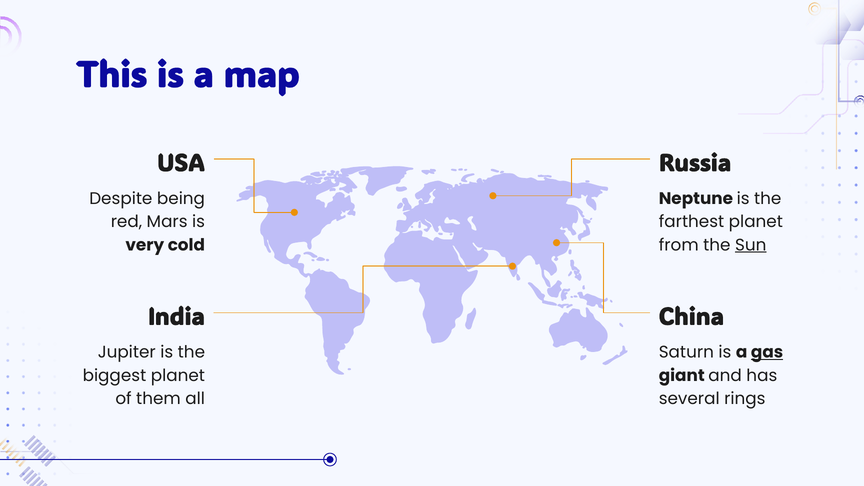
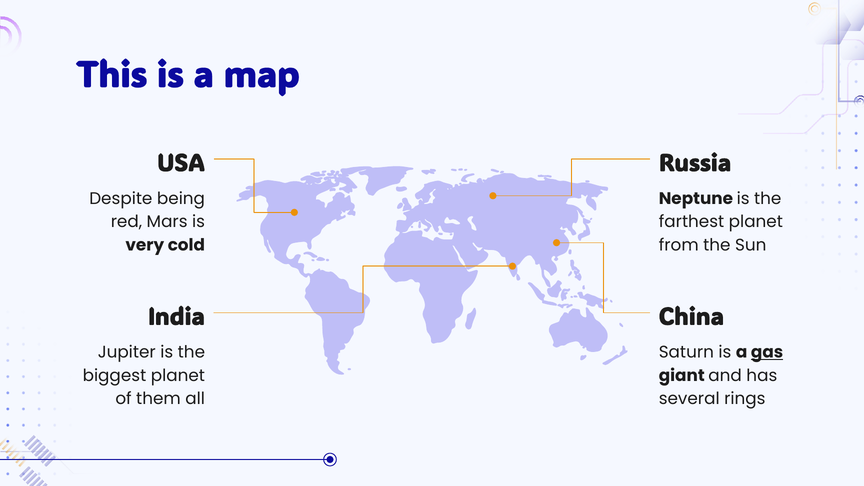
Sun underline: present -> none (751, 245)
